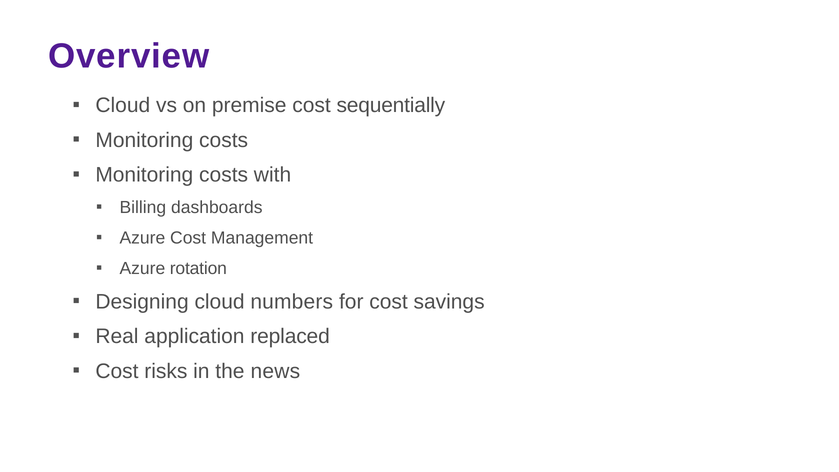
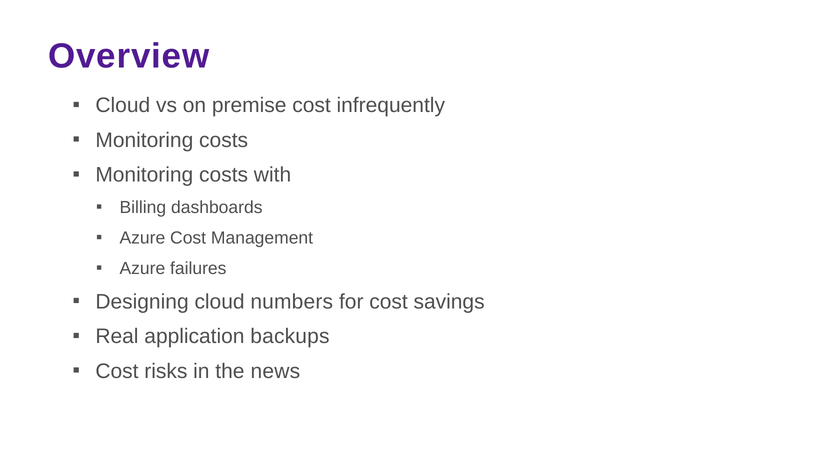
sequentially: sequentially -> infrequently (391, 105)
rotation: rotation -> failures (198, 269)
replaced: replaced -> backups (290, 336)
